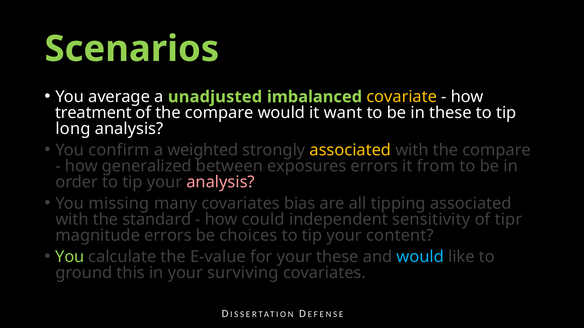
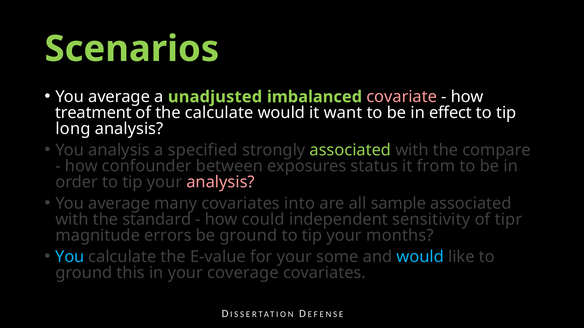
covariate colour: yellow -> pink (402, 97)
of the compare: compare -> calculate (219, 113)
in these: these -> effect (450, 113)
You confirm: confirm -> analysis (119, 150)
weighted: weighted -> specified (203, 150)
associated colour: yellow -> light green (350, 150)
generalized: generalized -> confounder (147, 166)
exposures errors: errors -> status (374, 166)
missing: missing -> average (119, 204)
bias: bias -> into (300, 204)
tipping: tipping -> sample (398, 204)
be choices: choices -> ground (248, 236)
content: content -> months (400, 236)
You colour: light green -> light blue (70, 257)
your these: these -> some (337, 257)
surviving: surviving -> coverage (243, 273)
